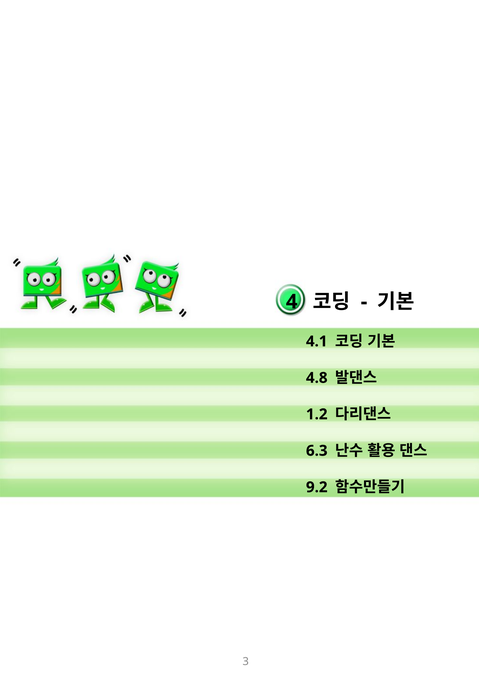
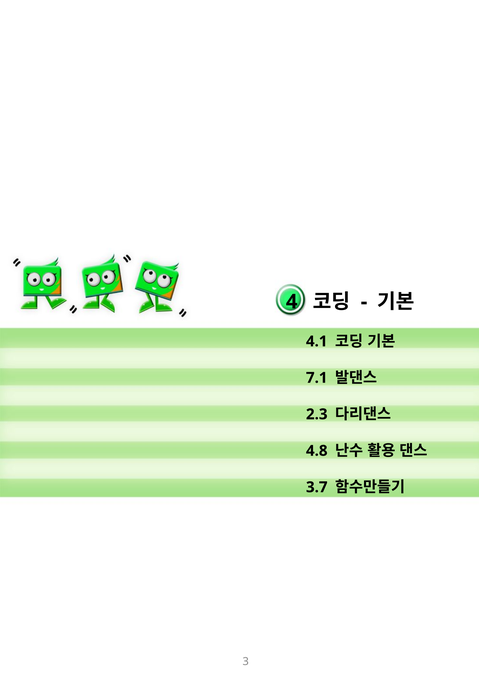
4.8: 4.8 -> 7.1 (317, 378)
1.2: 1.2 -> 2.3 (317, 415)
6.3: 6.3 -> 4.8 (317, 451)
9.2: 9.2 -> 3.7 (317, 488)
